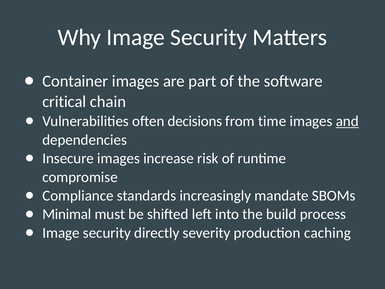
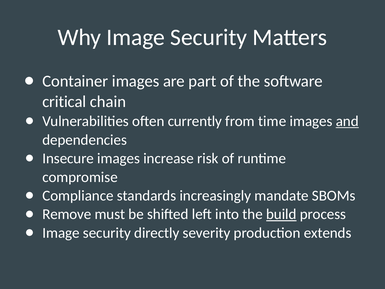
decisions: decisions -> currently (195, 121)
Minimal: Minimal -> Remove (67, 214)
build underline: none -> present (281, 214)
caching: caching -> extends (328, 233)
